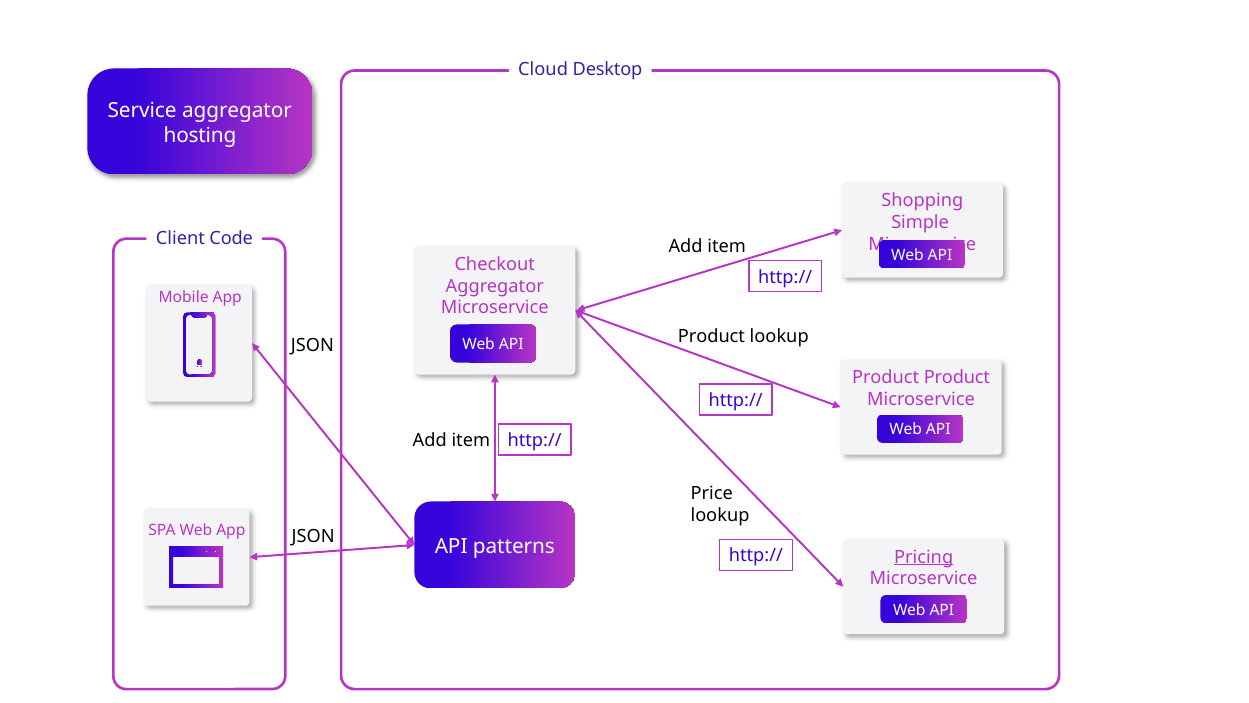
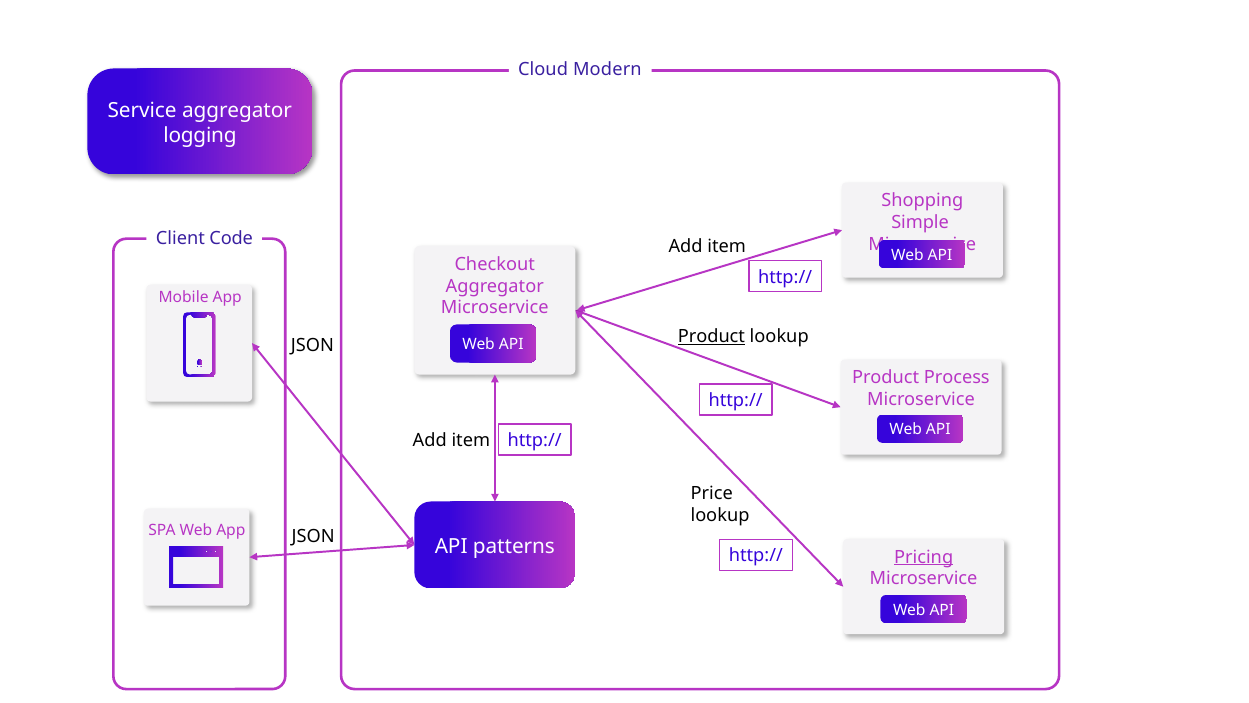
Desktop: Desktop -> Modern (607, 69)
hosting: hosting -> logging (200, 135)
Product underline: none -> present (711, 336)
Product Product: Product -> Process (957, 377)
